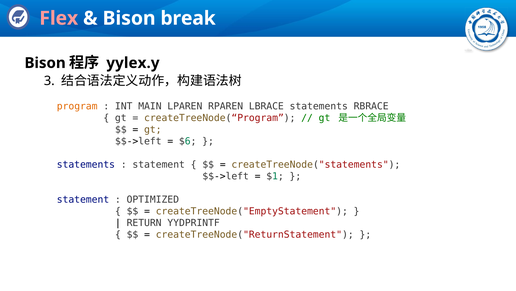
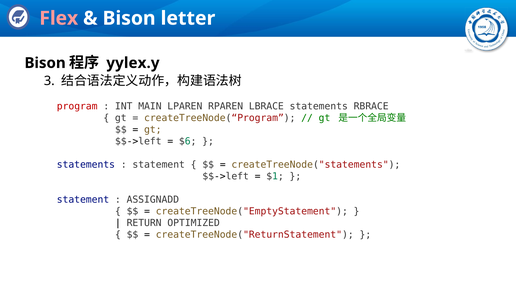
break: break -> letter (188, 18)
program colour: orange -> red (77, 106)
OPTIMIZED: OPTIMIZED -> ASSIGNADD (153, 199)
YYDPRINTF: YYDPRINTF -> OPTIMIZED (194, 222)
